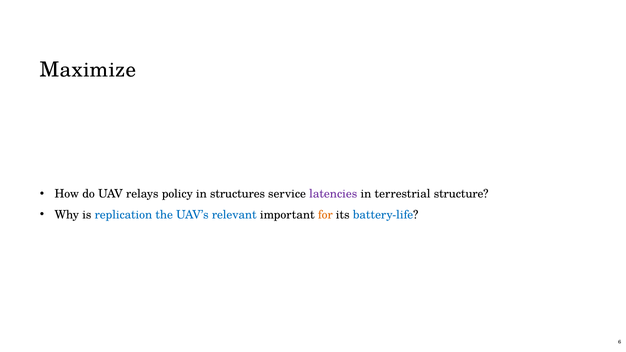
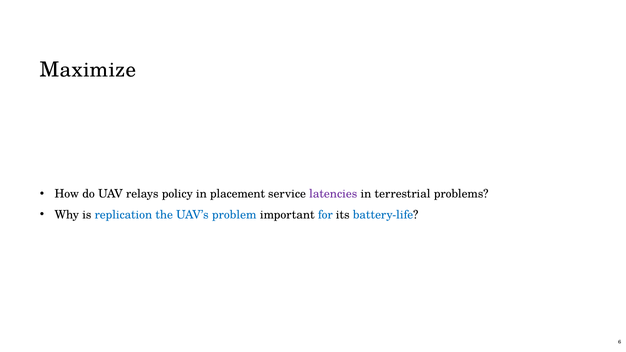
structures: structures -> placement (238, 194)
structure: structure -> problems (461, 194)
relevant: relevant -> problem (234, 215)
for colour: orange -> blue (325, 215)
